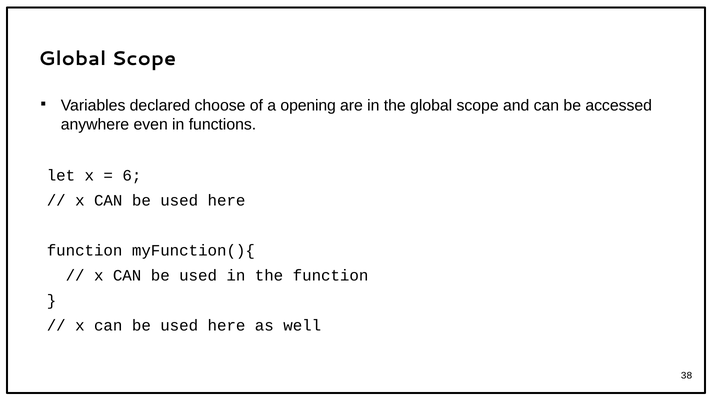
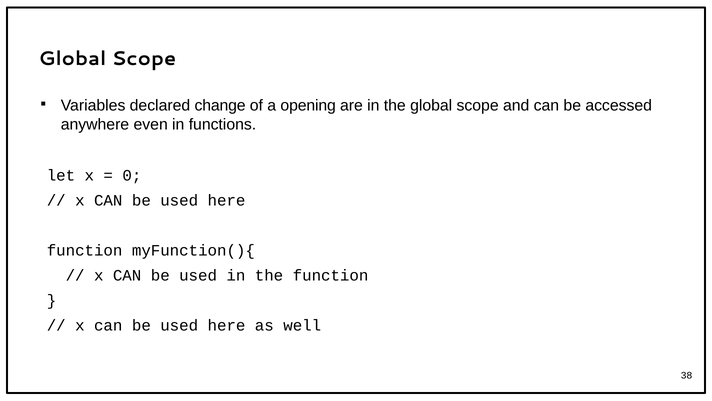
choose: choose -> change (220, 105)
6: 6 -> 0 (132, 175)
